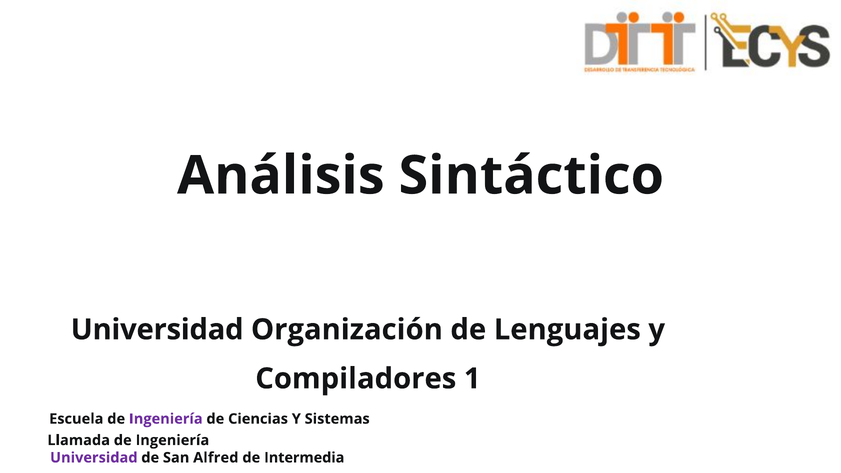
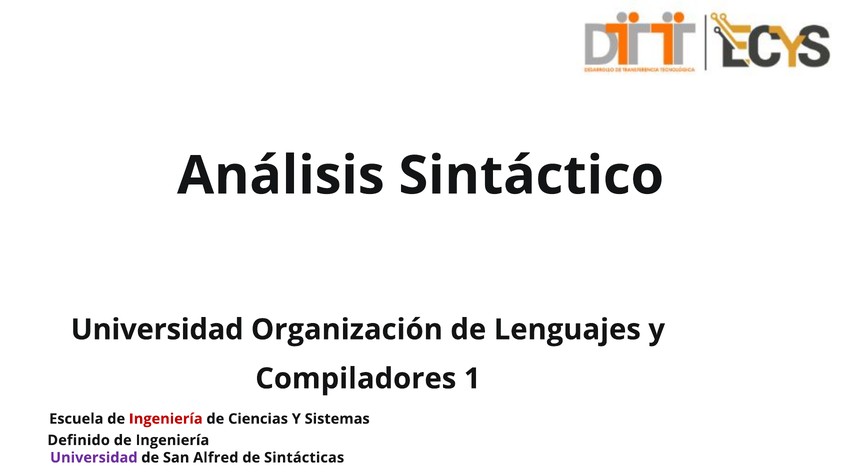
Ingeniería colour: purple -> red (166, 419)
Llamada: Llamada -> Definido (79, 440)
Intermedia: Intermedia -> Sintácticas (304, 458)
